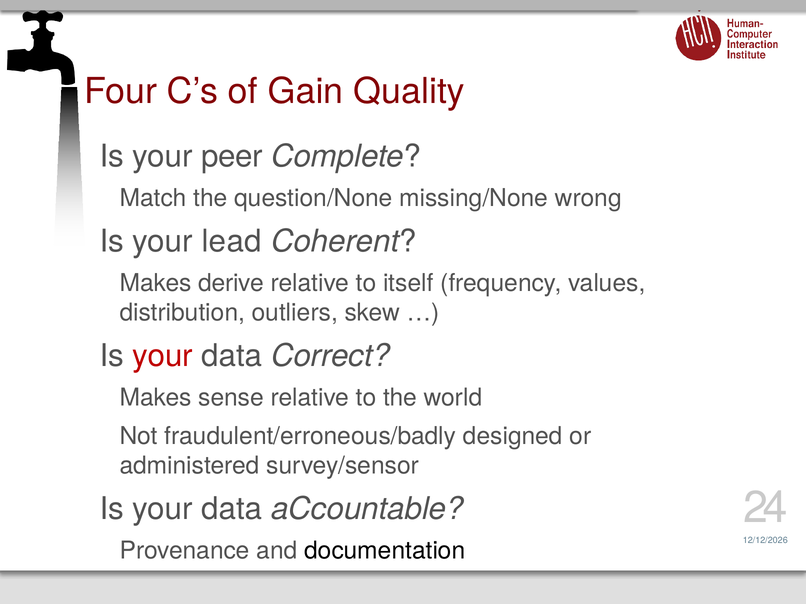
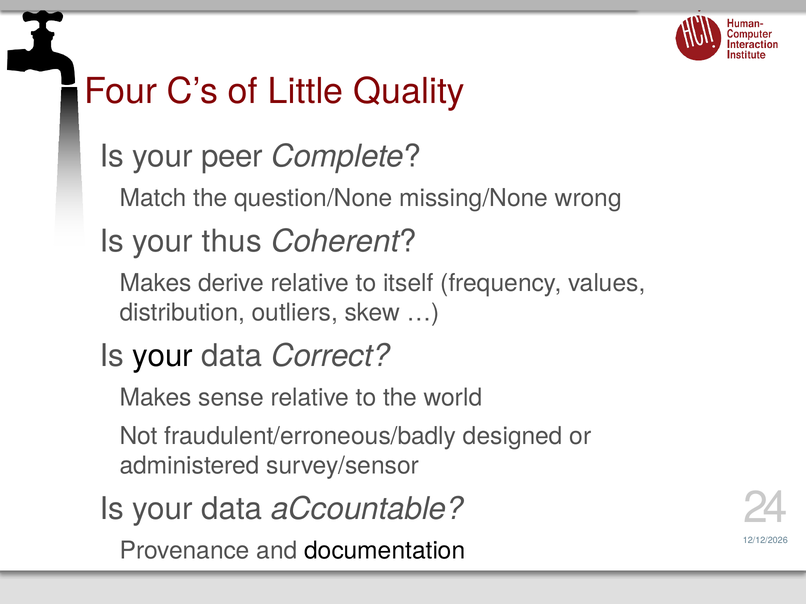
Gain: Gain -> Little (306, 92)
lead: lead -> thus (232, 241)
your colour: red -> black (163, 356)
